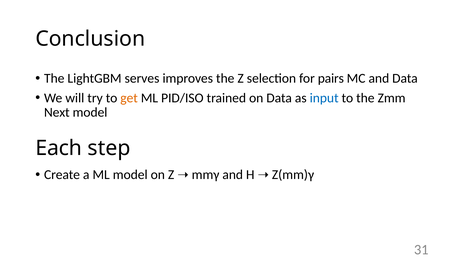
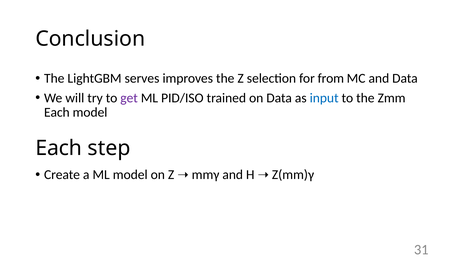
pairs: pairs -> from (331, 78)
get colour: orange -> purple (129, 98)
Next: Next -> Each (57, 113)
